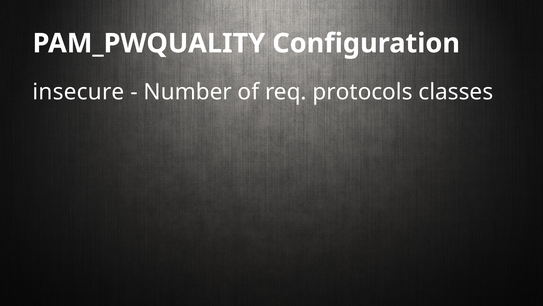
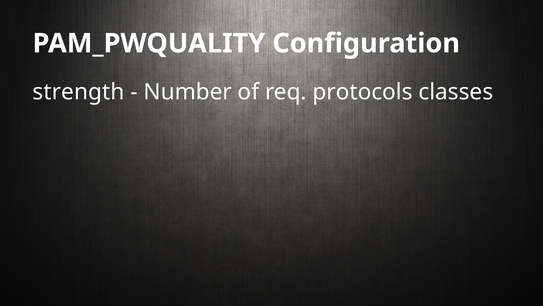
insecure: insecure -> strength (78, 92)
